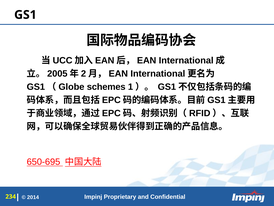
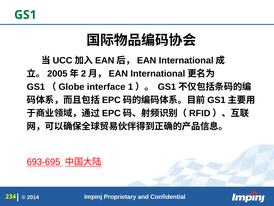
GS1 colour: black -> green (25, 15)
schemes: schemes -> interface (106, 87)
650-695: 650-695 -> 693-695 (43, 162)
